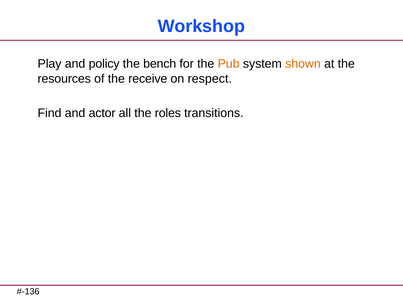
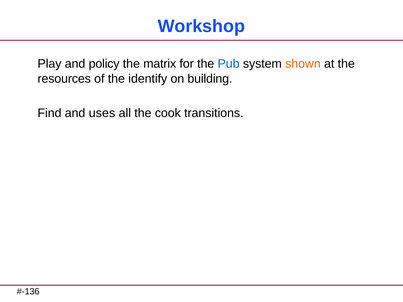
bench: bench -> matrix (160, 64)
Pub colour: orange -> blue (229, 64)
receive: receive -> identify (148, 79)
respect: respect -> building (210, 79)
actor: actor -> uses (102, 113)
roles: roles -> cook (168, 113)
